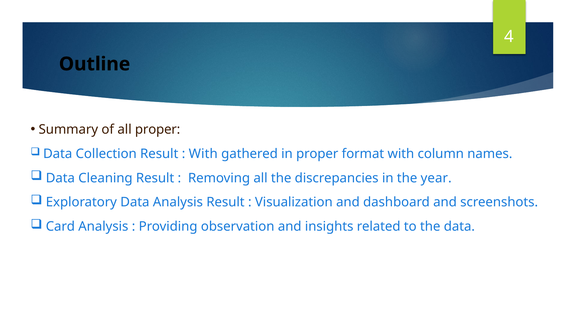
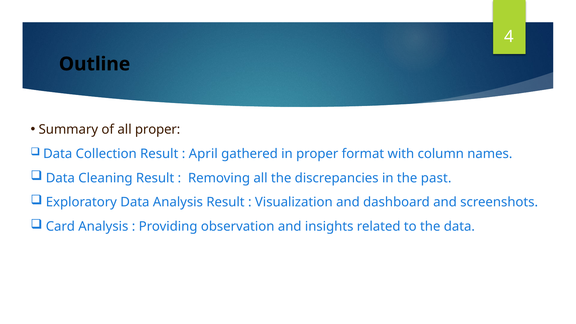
With: With -> April (203, 154)
year: year -> past (436, 178)
